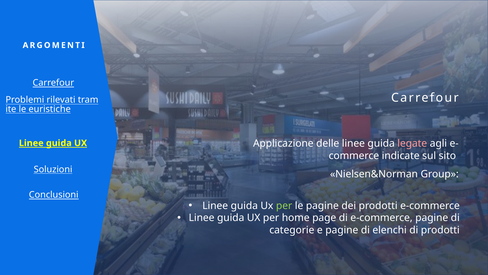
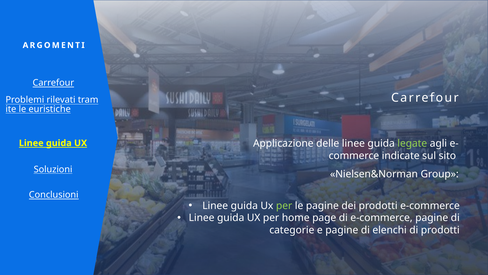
legate colour: pink -> light green (412, 143)
